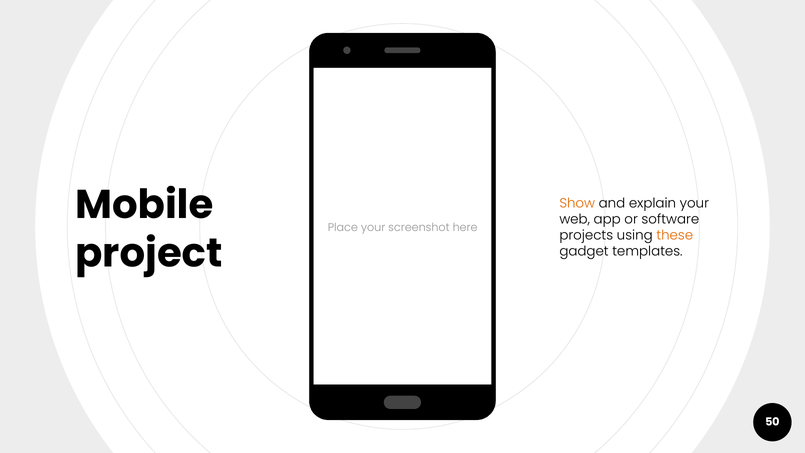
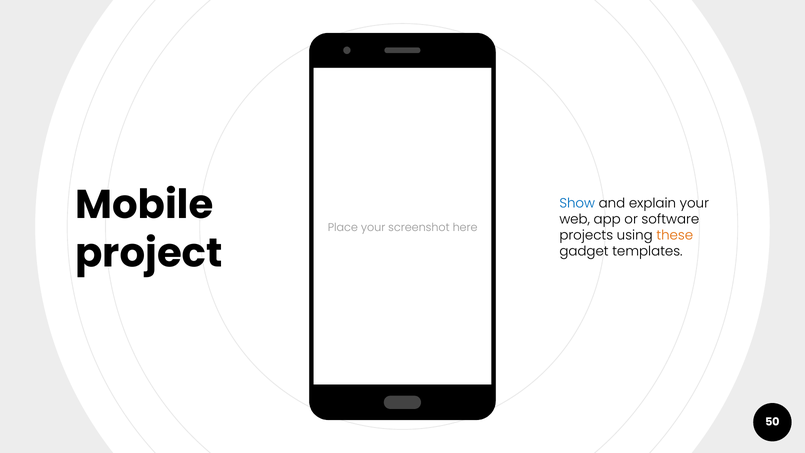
Show colour: orange -> blue (577, 203)
